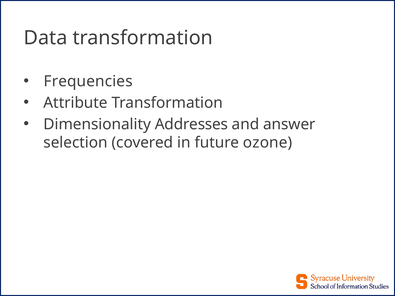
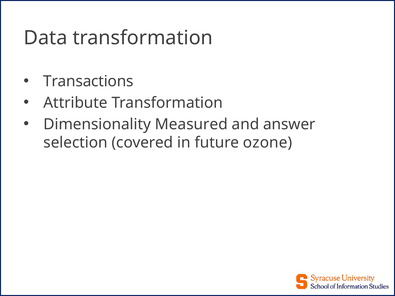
Frequencies: Frequencies -> Transactions (88, 81)
Addresses: Addresses -> Measured (191, 124)
